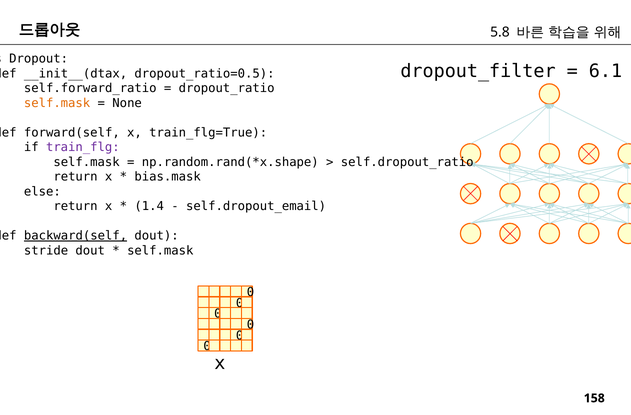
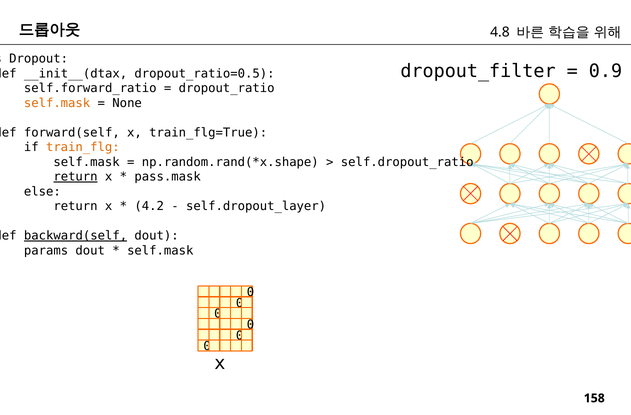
5.8: 5.8 -> 4.8 (500, 32)
6.1: 6.1 -> 0.9 (605, 71)
train_flg colour: purple -> orange (83, 147)
return underline: none -> present (76, 177)
bias.mask: bias.mask -> pass.mask (168, 177)
1.4: 1.4 -> 4.2 (149, 206)
self.dropout_email: self.dropout_email -> self.dropout_layer (256, 206)
stride: stride -> params (46, 250)
